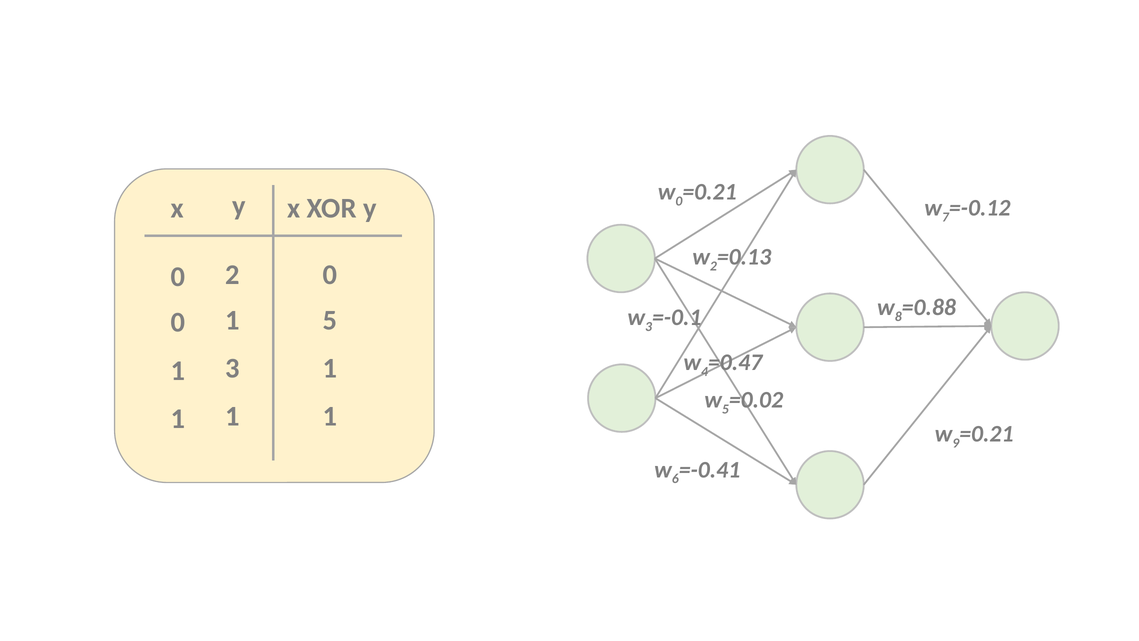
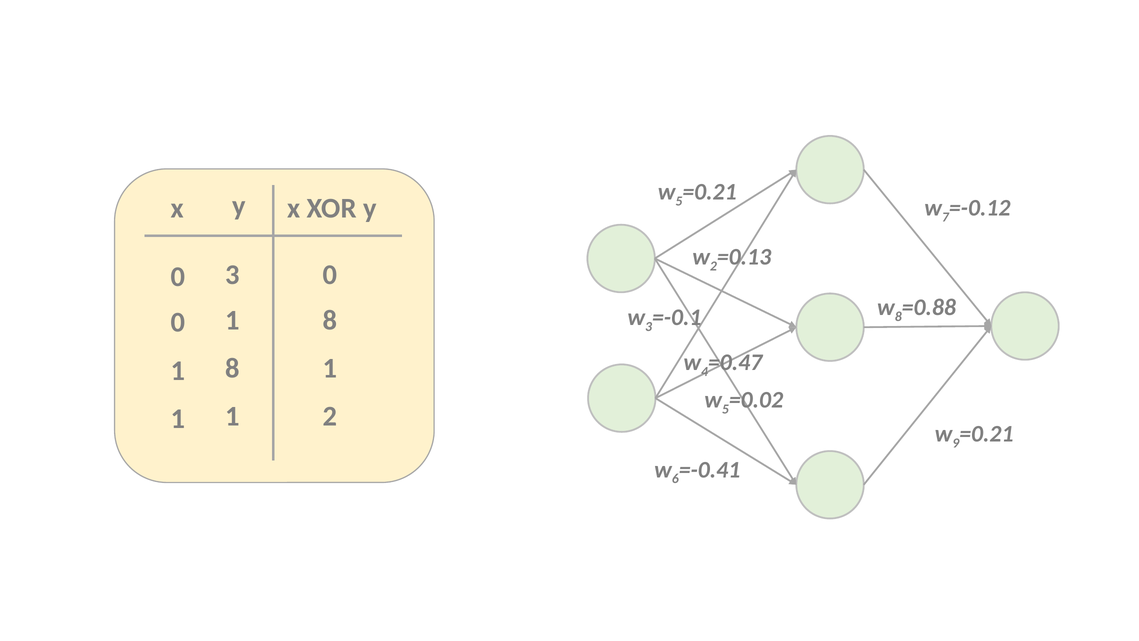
0: 0 -> 5 (679, 201)
0 2: 2 -> 3 (232, 274)
0 1 5: 5 -> 8 (330, 320)
3: 3 -> 8 (232, 368)
1: 1 -> 2 (330, 416)
